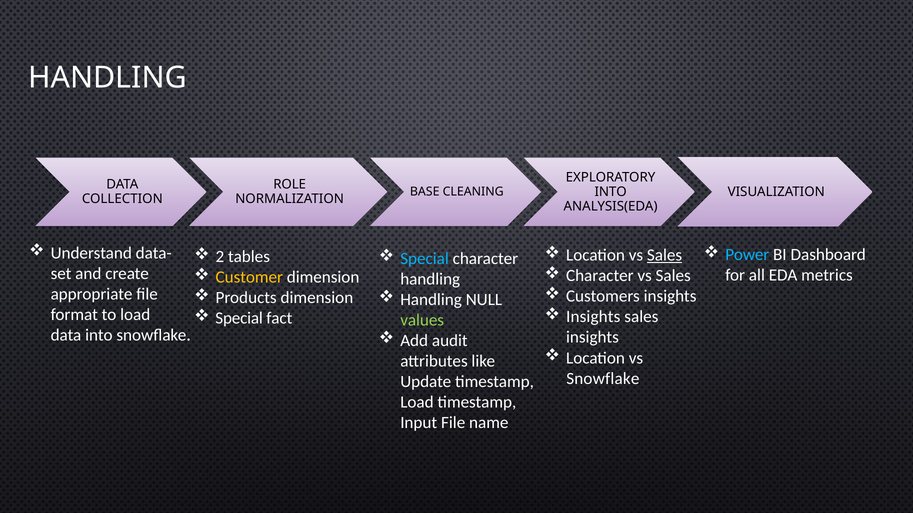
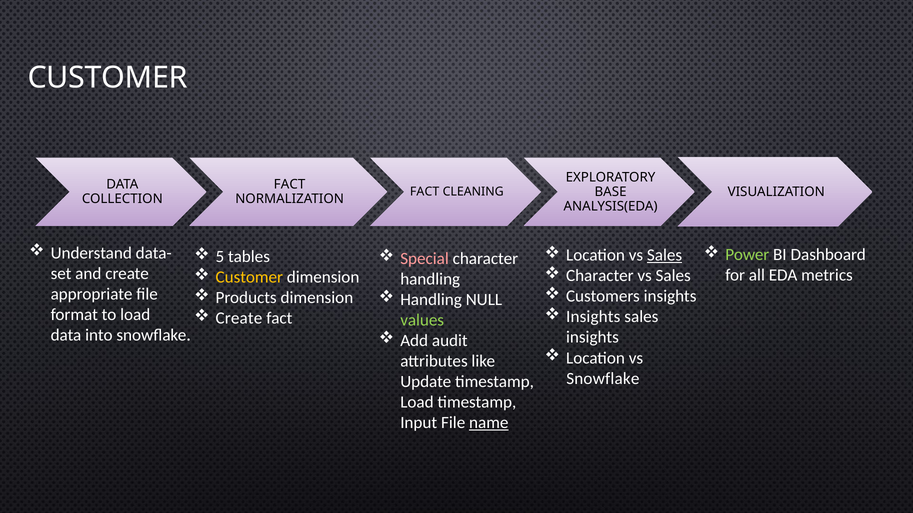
HANDLING: HANDLING -> CUSTOMER (108, 78)
ROLE: ROLE -> FACT (290, 185)
INTO: INTO -> BASE (611, 192)
BASE: BASE -> FACT (425, 192)
Power colour: light blue -> light green (747, 255)
2: 2 -> 5 (220, 257)
Special colour: light blue -> pink (425, 259)
Special: Special -> Create (239, 319)
name underline: none -> present (489, 423)
